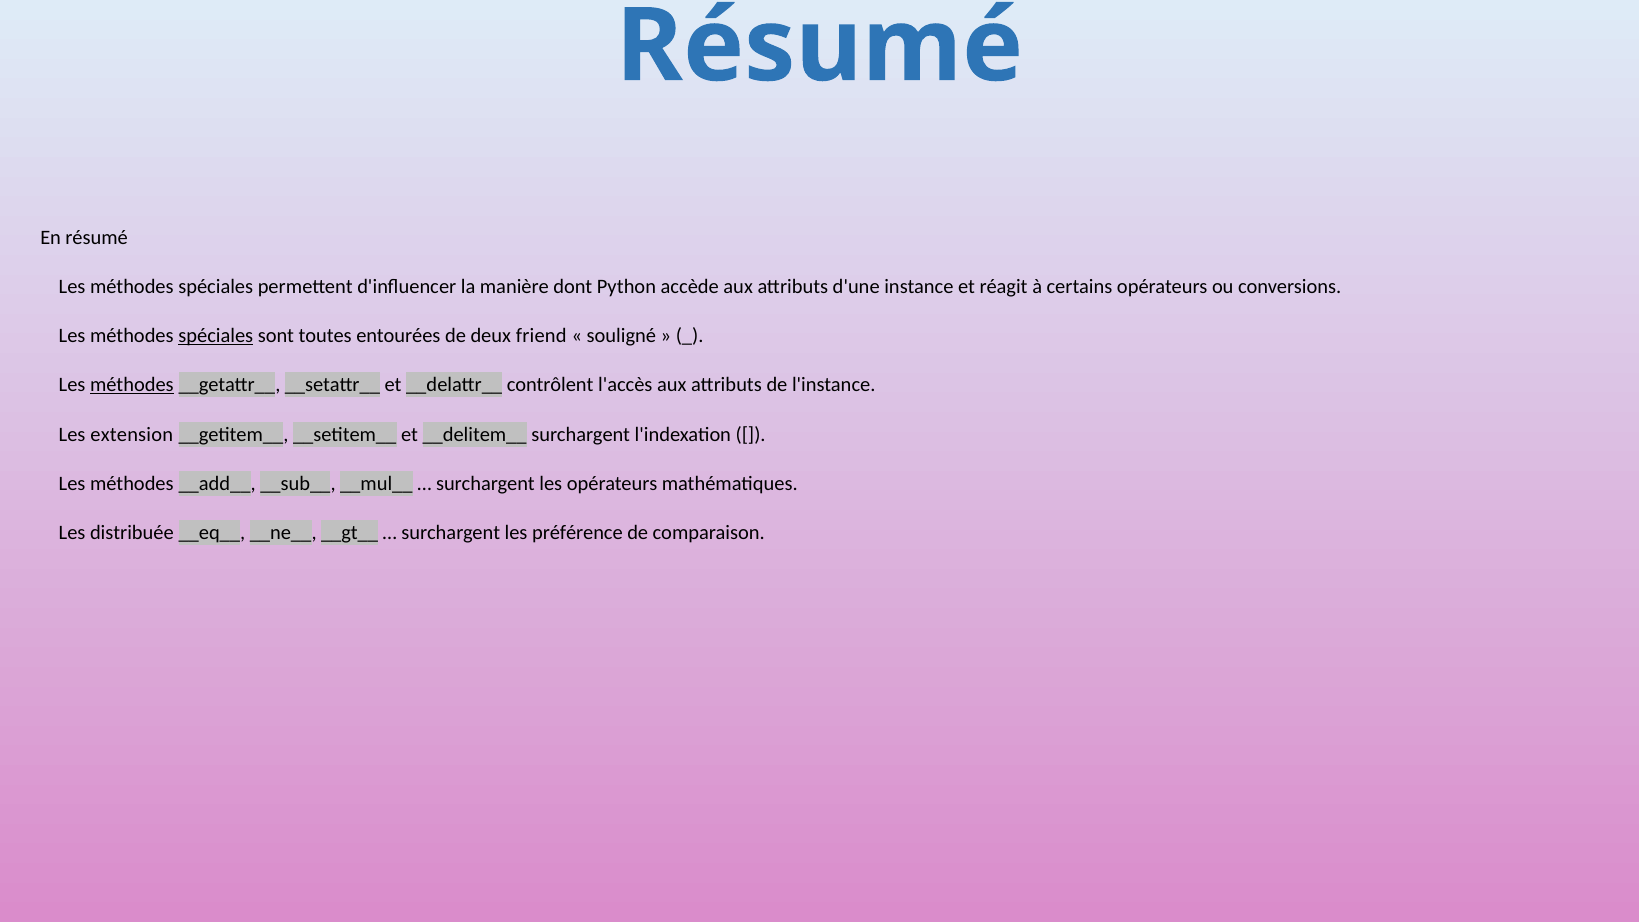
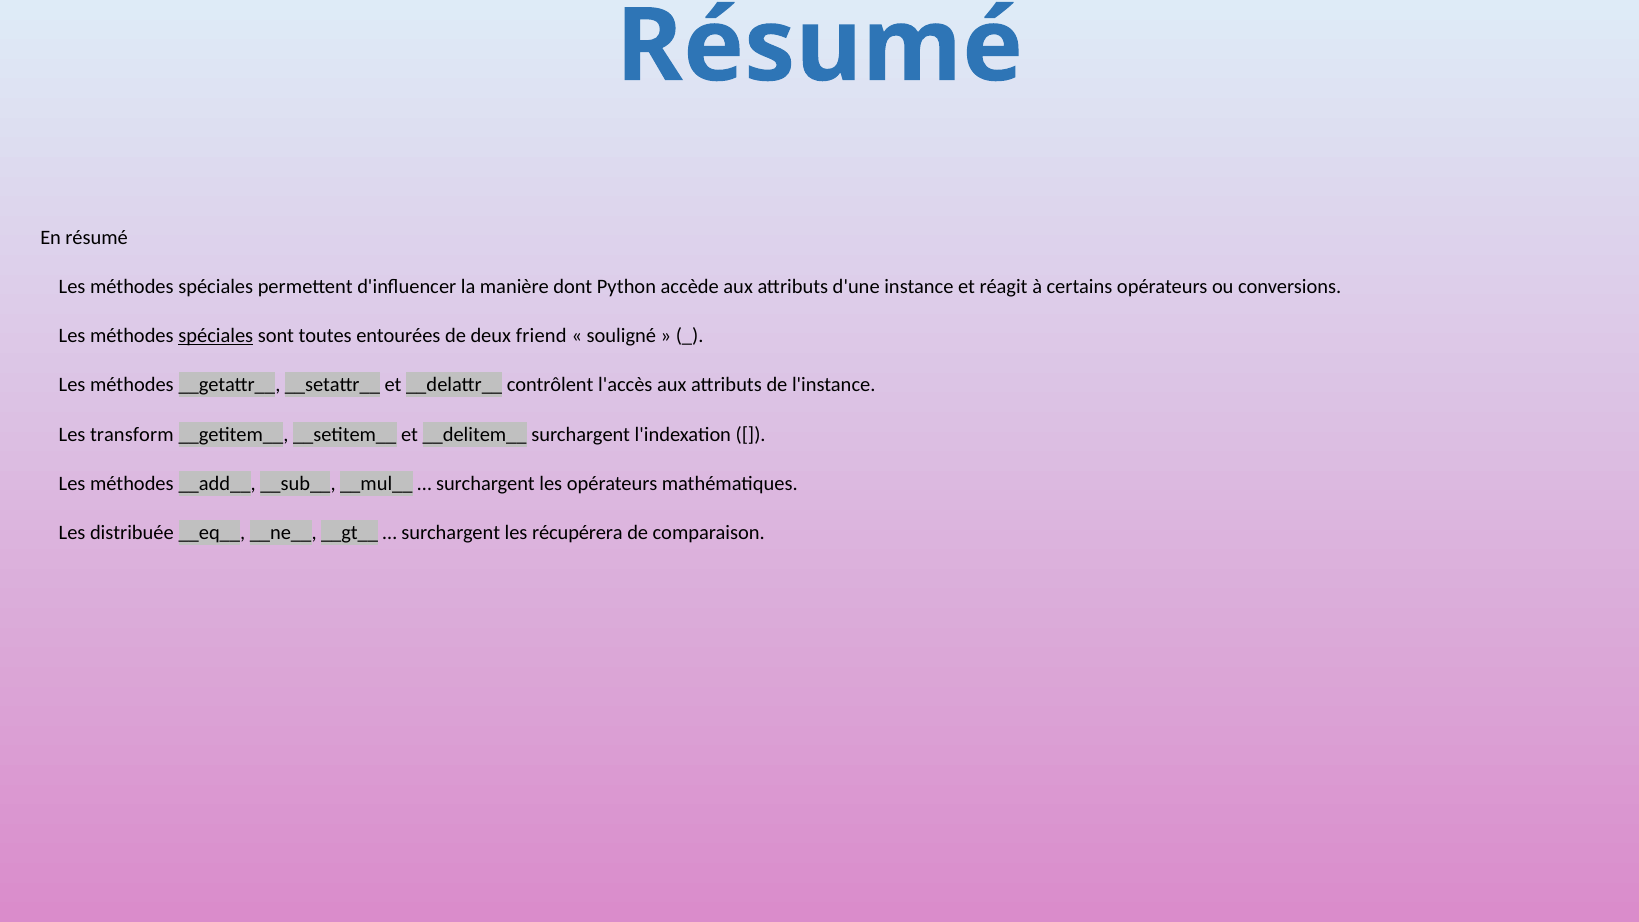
méthodes underline: present -> none (132, 385)
extension: extension -> transform (132, 434)
préférence: préférence -> récupérera (577, 533)
